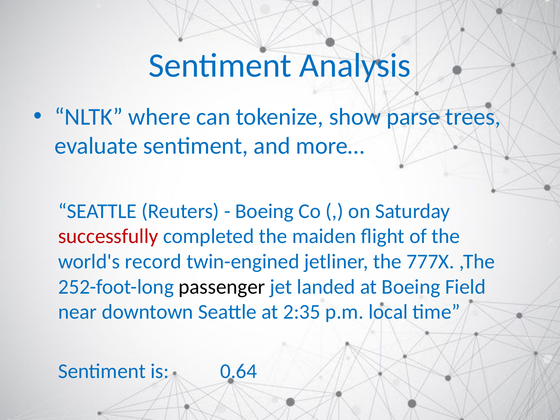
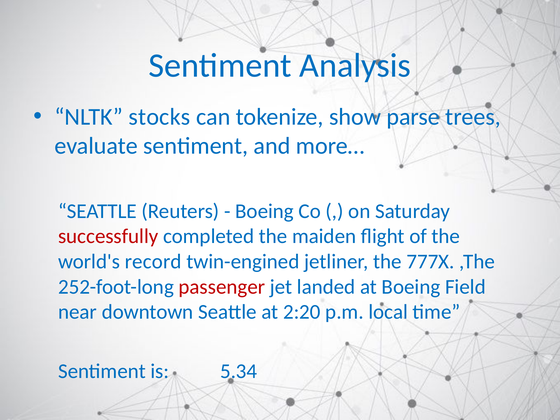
where: where -> stocks (159, 117)
passenger colour: black -> red (222, 287)
2:35: 2:35 -> 2:20 (302, 312)
0.64: 0.64 -> 5.34 (239, 371)
